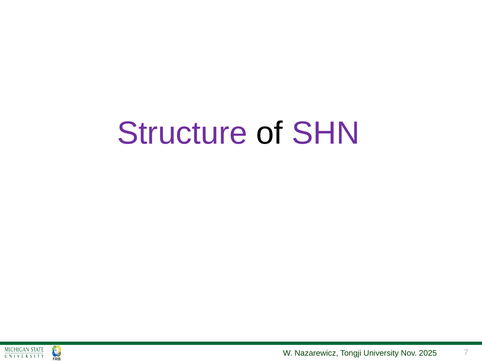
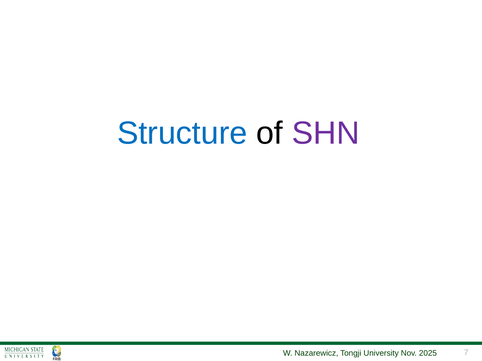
Structure colour: purple -> blue (182, 134)
